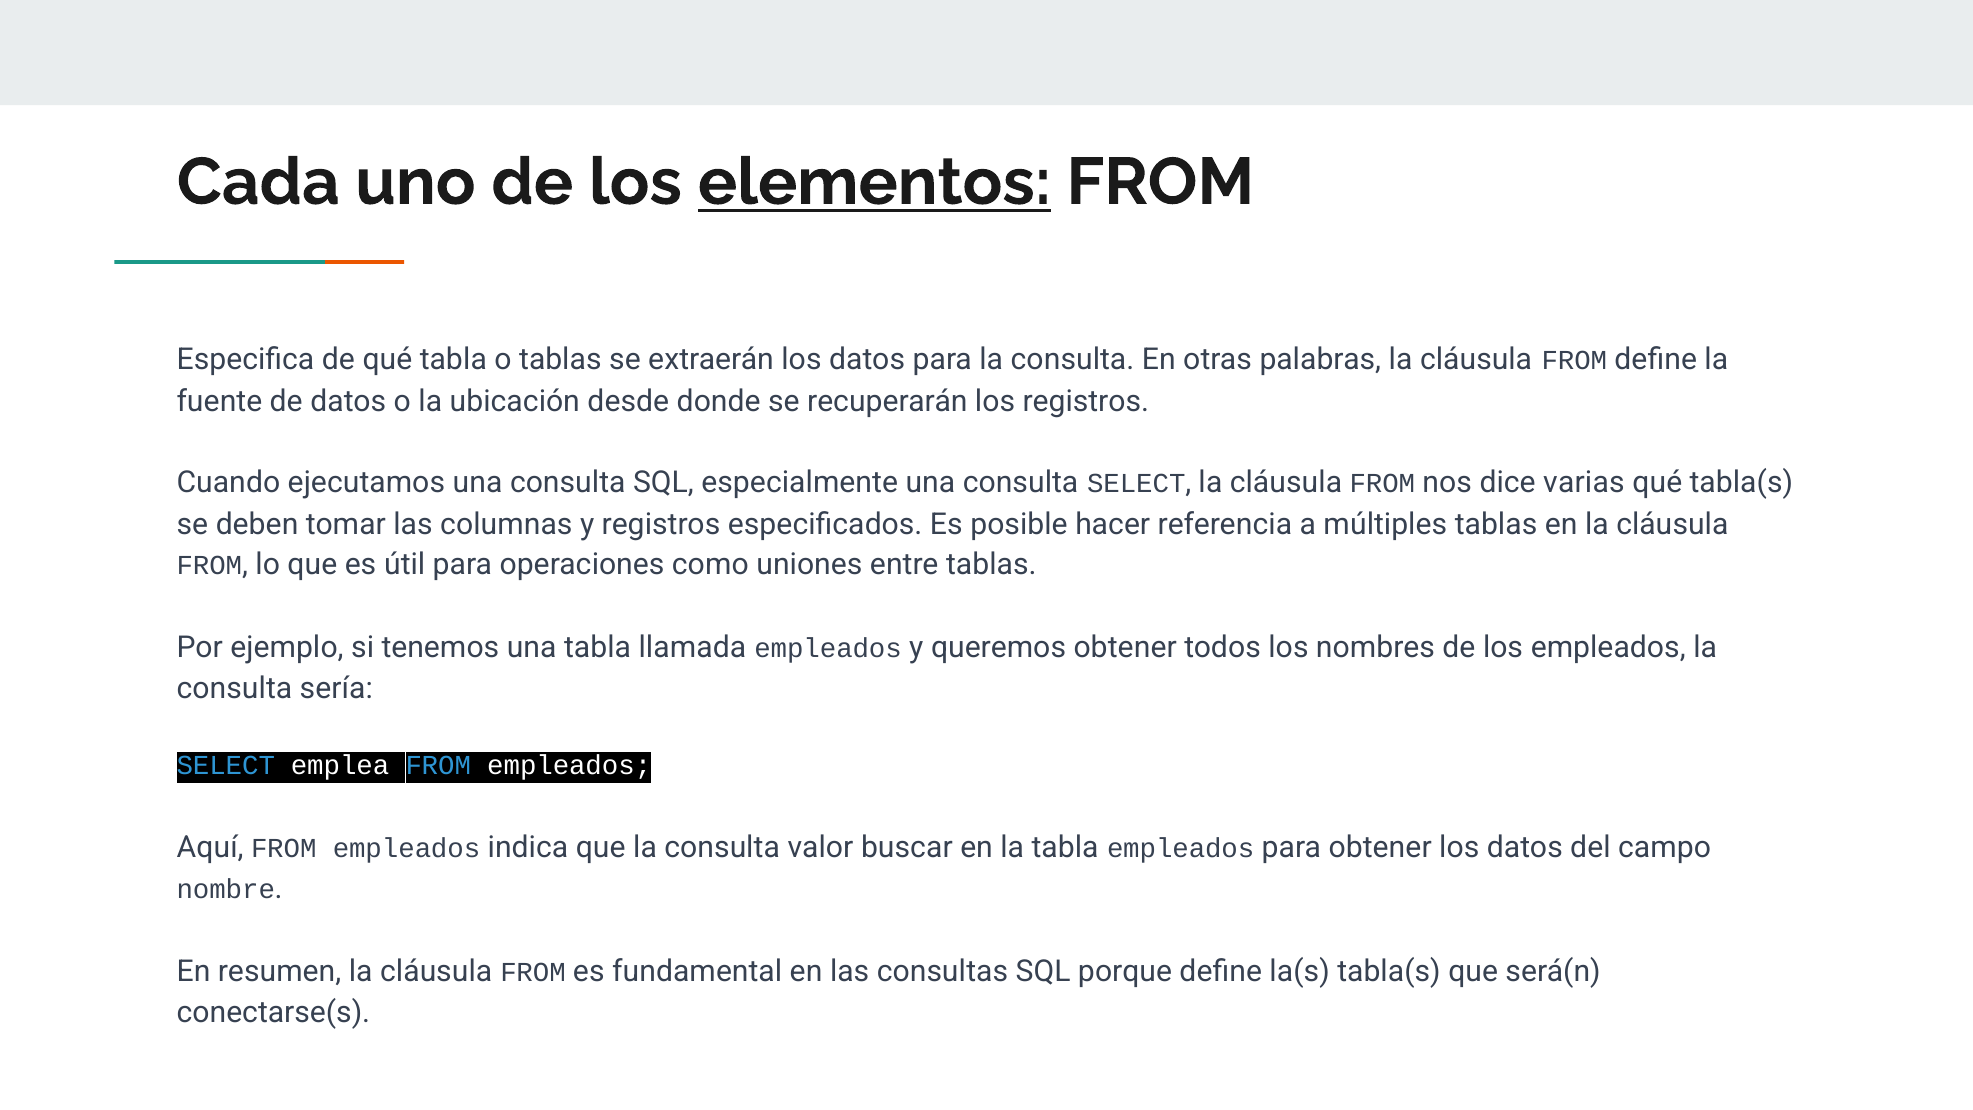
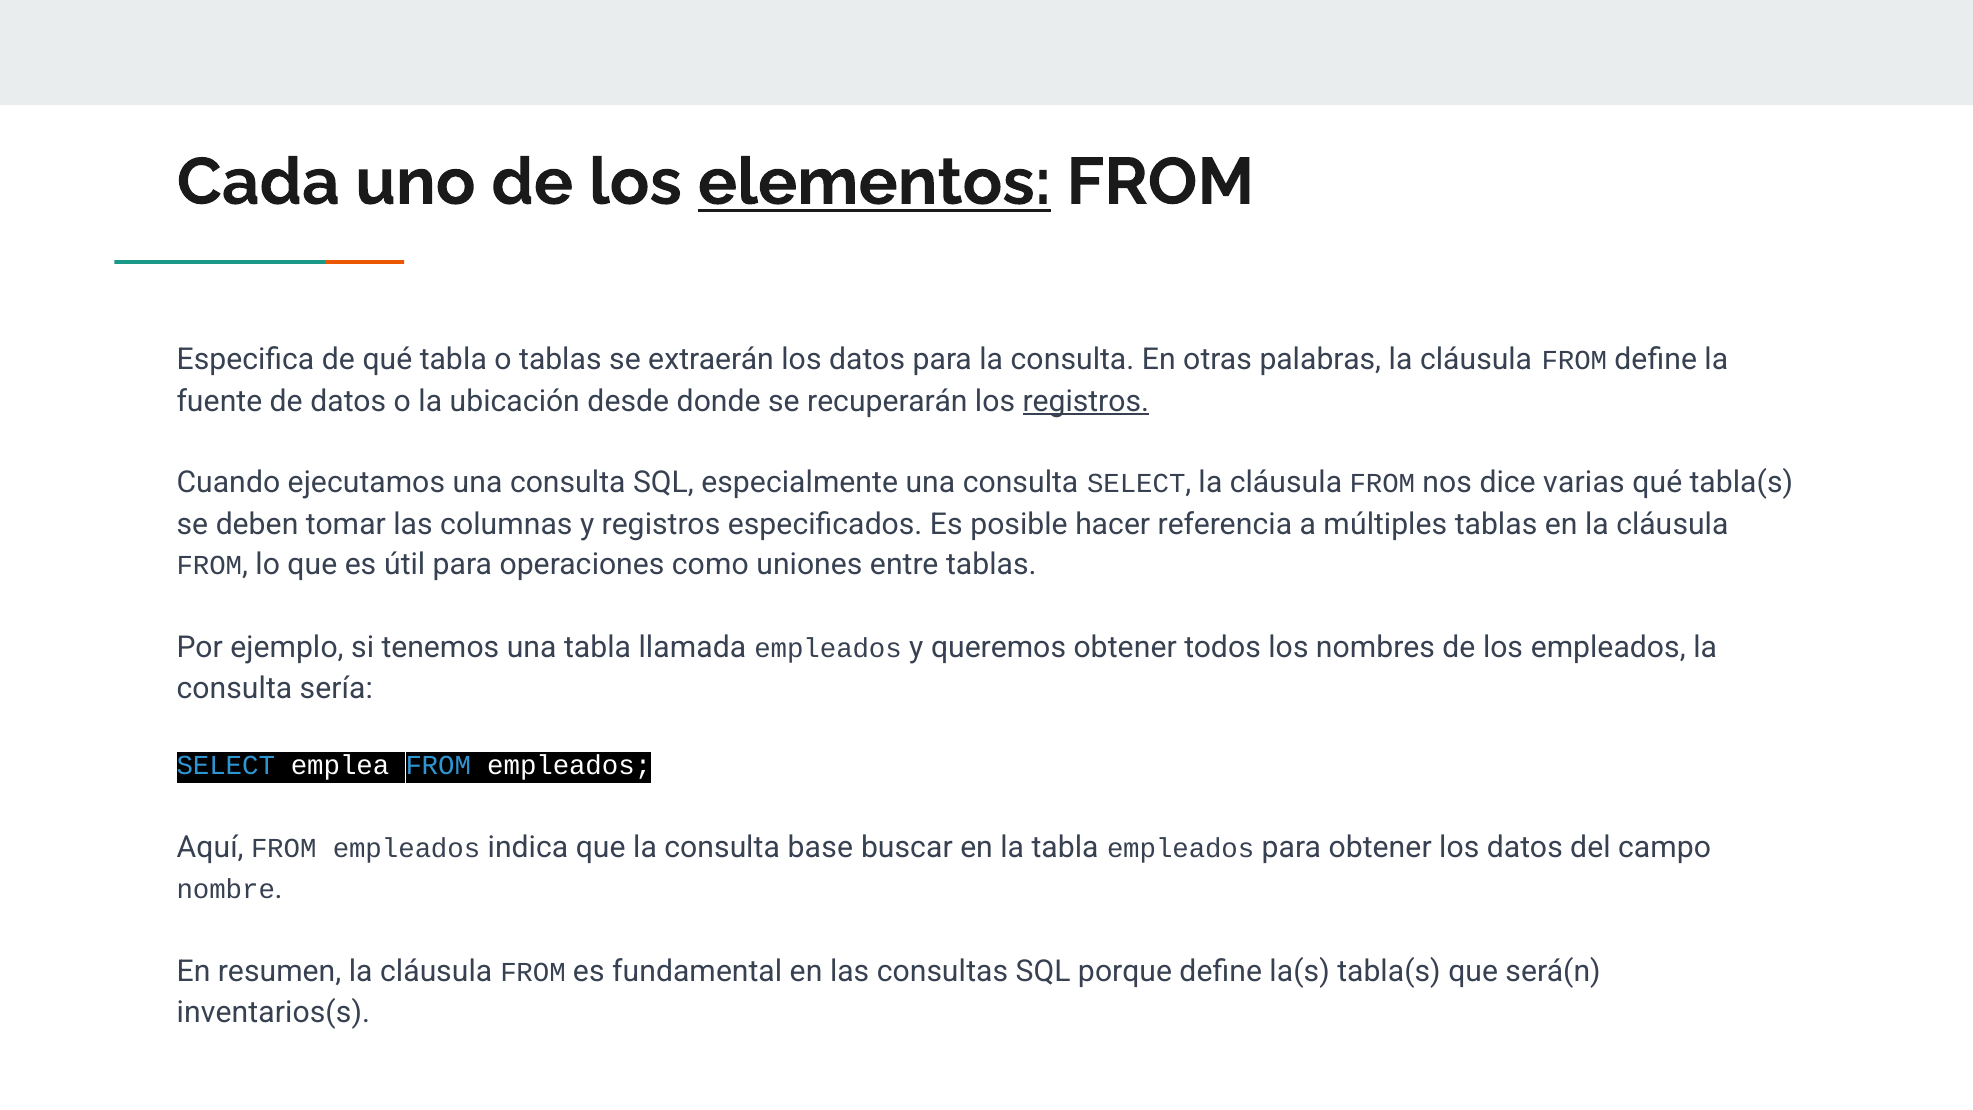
registros underline: none -> present (1086, 401)
valor: valor -> base (820, 847)
conectarse(s: conectarse(s -> inventarios(s (273, 1013)
